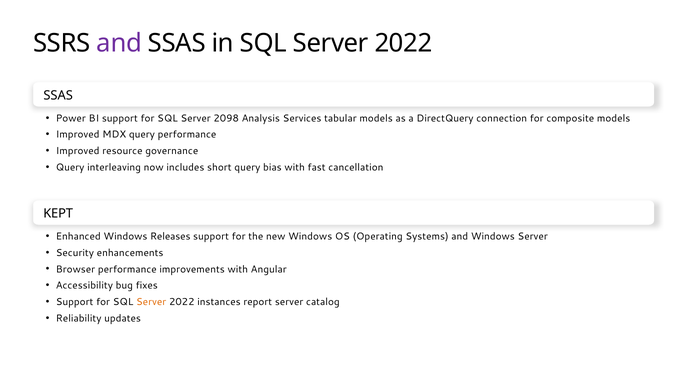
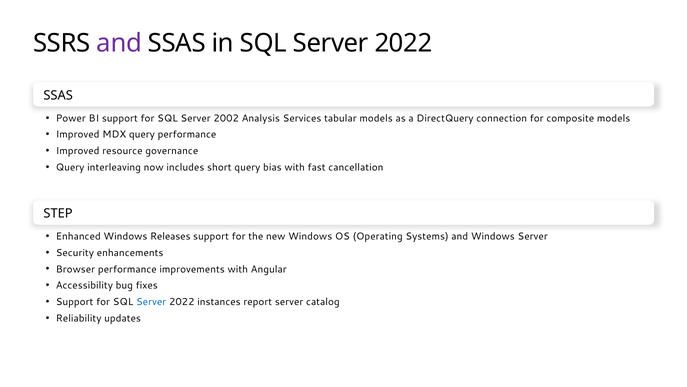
2098: 2098 -> 2002 (226, 118)
KEPT: KEPT -> STEP (58, 213)
Server colour: orange -> blue (151, 301)
